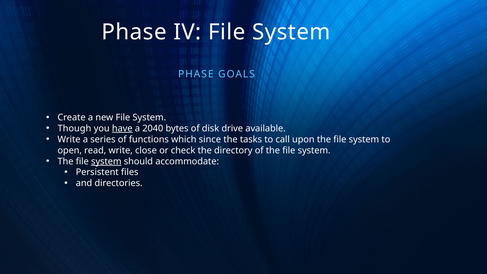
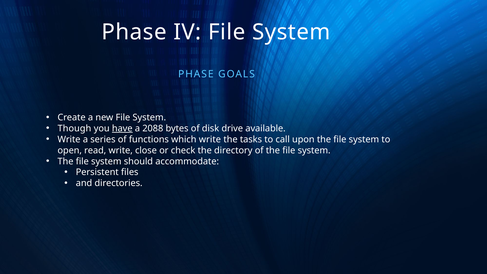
2040: 2040 -> 2088 (153, 128)
which since: since -> write (210, 139)
system underline: present -> none (106, 161)
